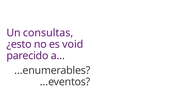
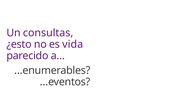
void: void -> vida (73, 44)
